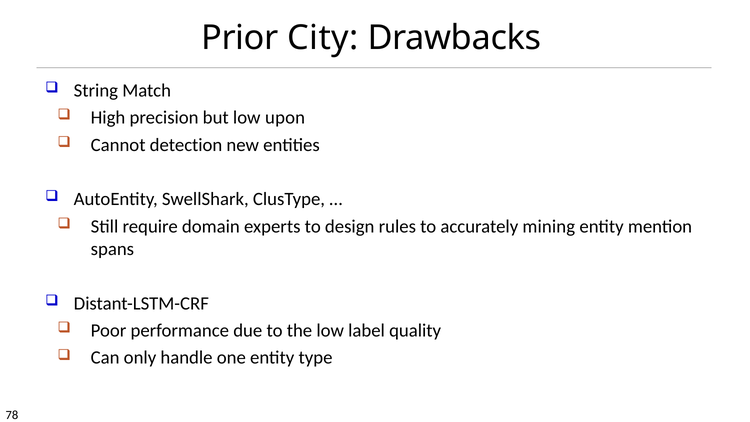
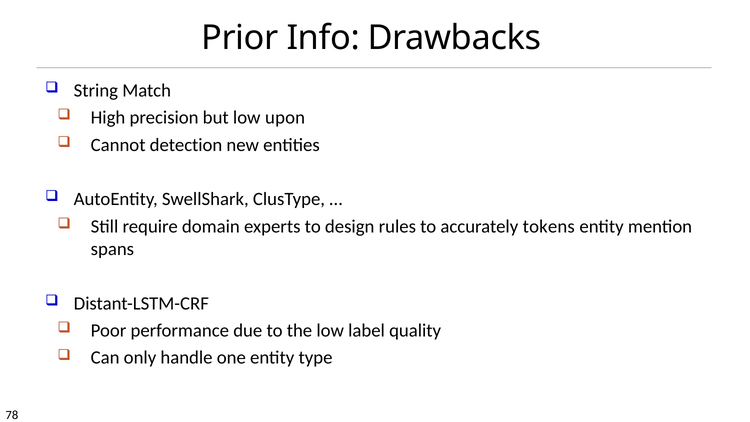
City: City -> Info (323, 38)
mining: mining -> tokens (549, 226)
